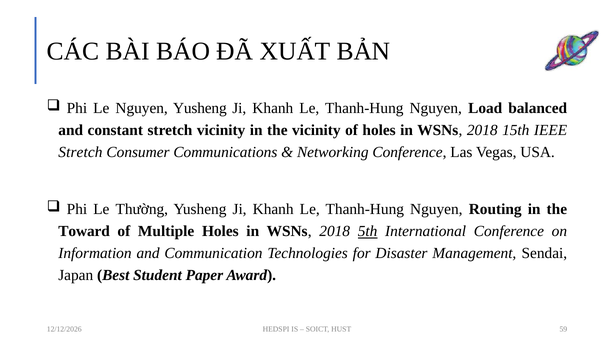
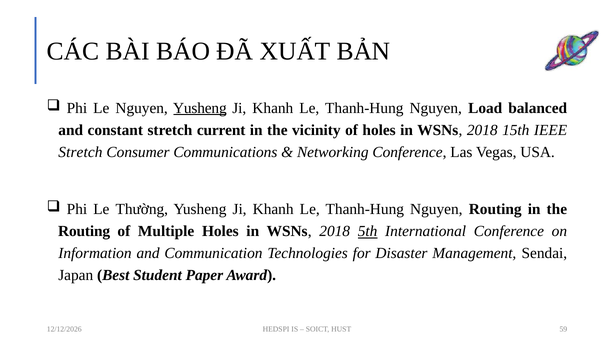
Yusheng underline: none -> present (200, 108)
stretch vicinity: vicinity -> current (221, 130)
Toward: Toward -> Routing (84, 232)
